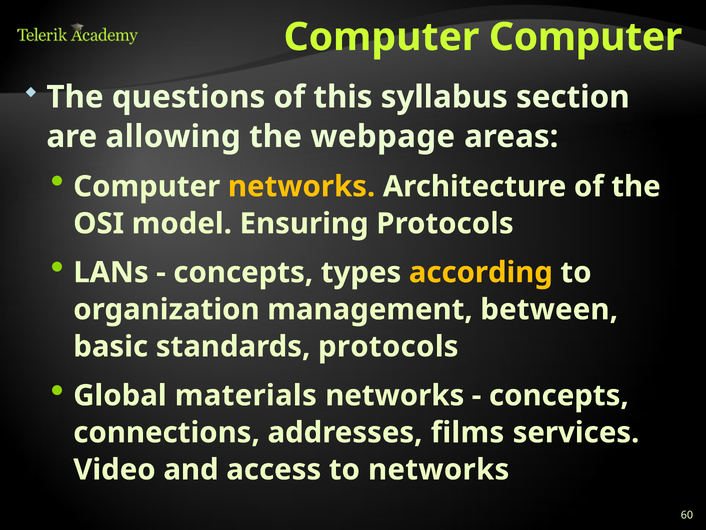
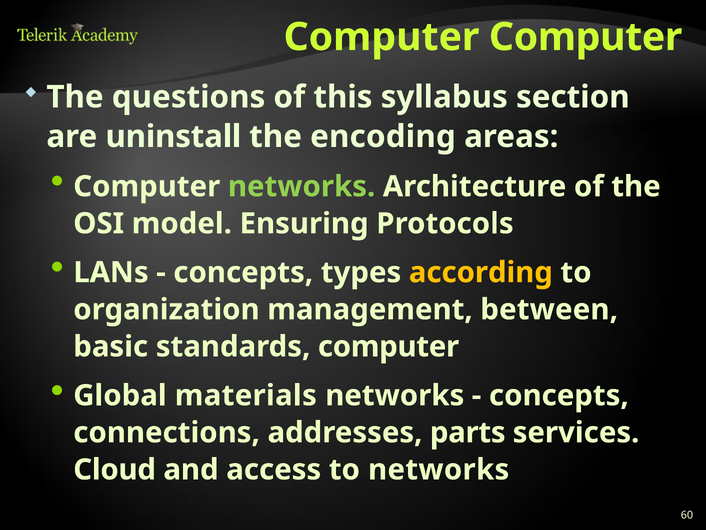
allowing: allowing -> uninstall (173, 136)
webpage: webpage -> encoding (383, 136)
networks colour: yellow -> light green (302, 186)
standards protocols: protocols -> computer (389, 346)
films: films -> parts (468, 432)
Video: Video -> Cloud (115, 469)
